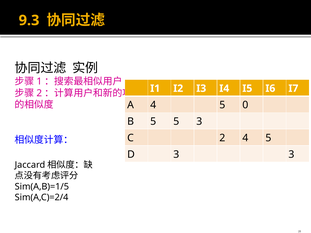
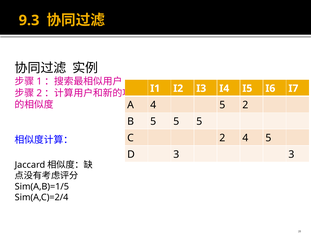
5 0: 0 -> 2 (245, 105)
5 5 3: 3 -> 5 (199, 122)
